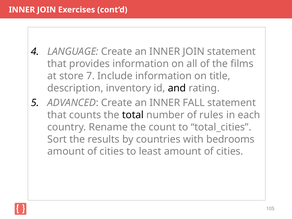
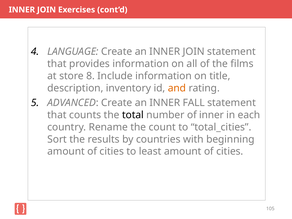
7: 7 -> 8 (90, 76)
and colour: black -> orange (177, 88)
of rules: rules -> inner (212, 115)
bedrooms: bedrooms -> beginning (230, 139)
